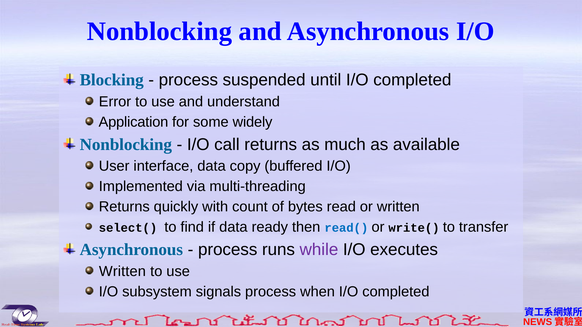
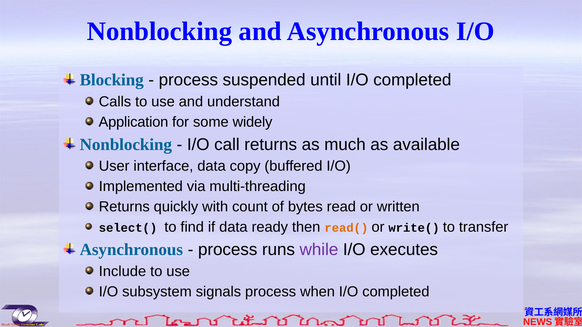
Error: Error -> Calls (115, 102)
read( colour: blue -> orange (346, 228)
Written: Written -> Include (122, 272)
